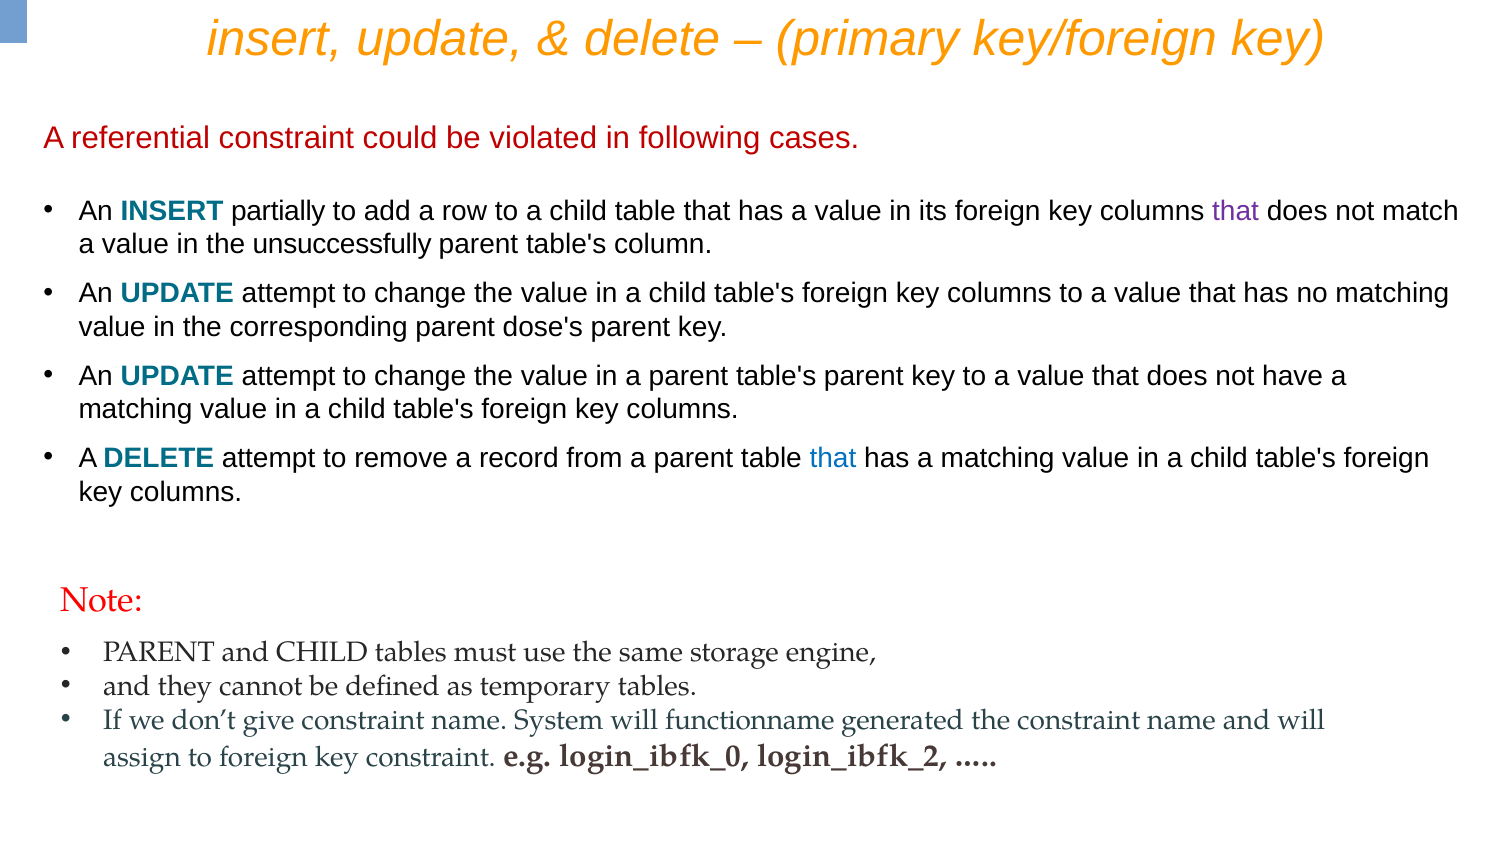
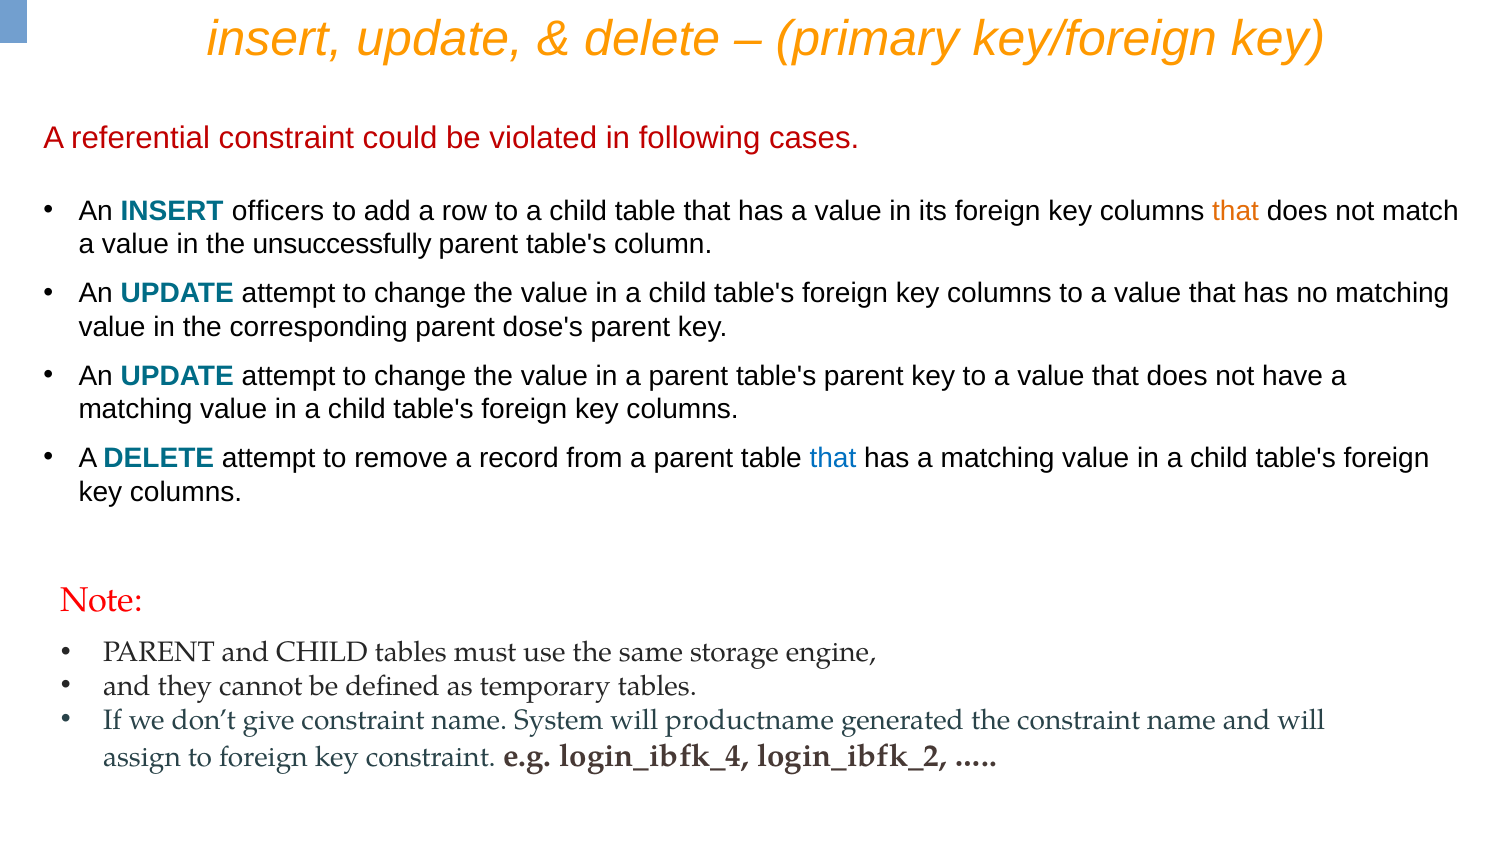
partially: partially -> officers (278, 211)
that colour: purple -> orange (1236, 211)
functionname: functionname -> productname (750, 720)
login_ibfk_0: login_ibfk_0 -> login_ibfk_4 (654, 755)
